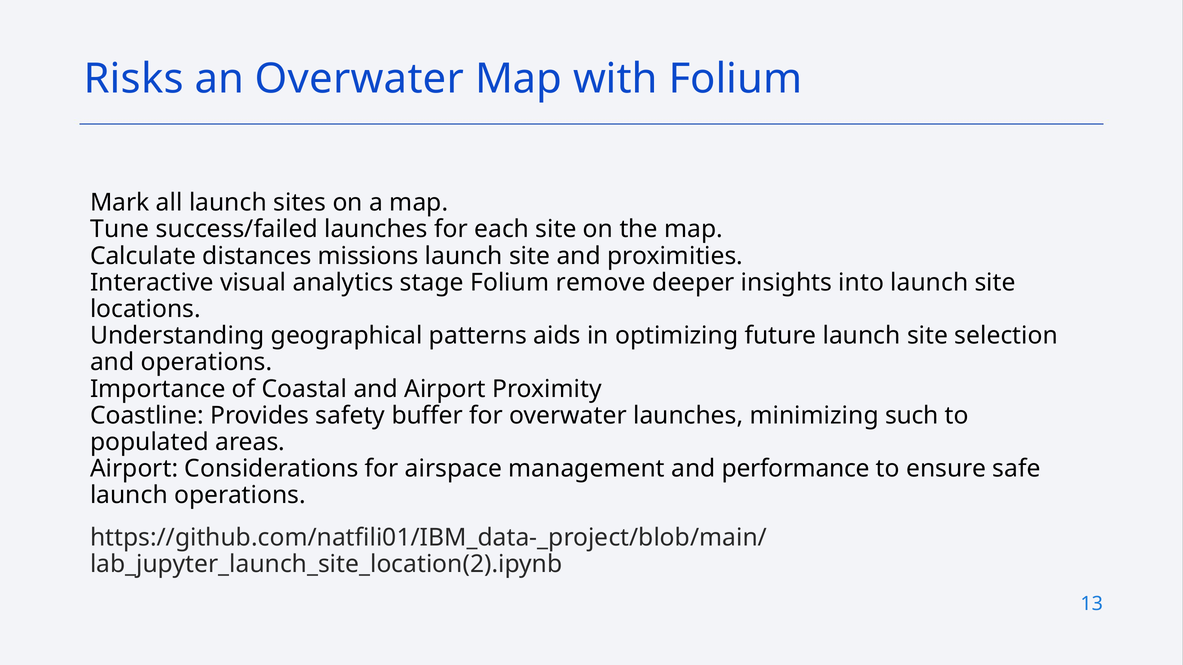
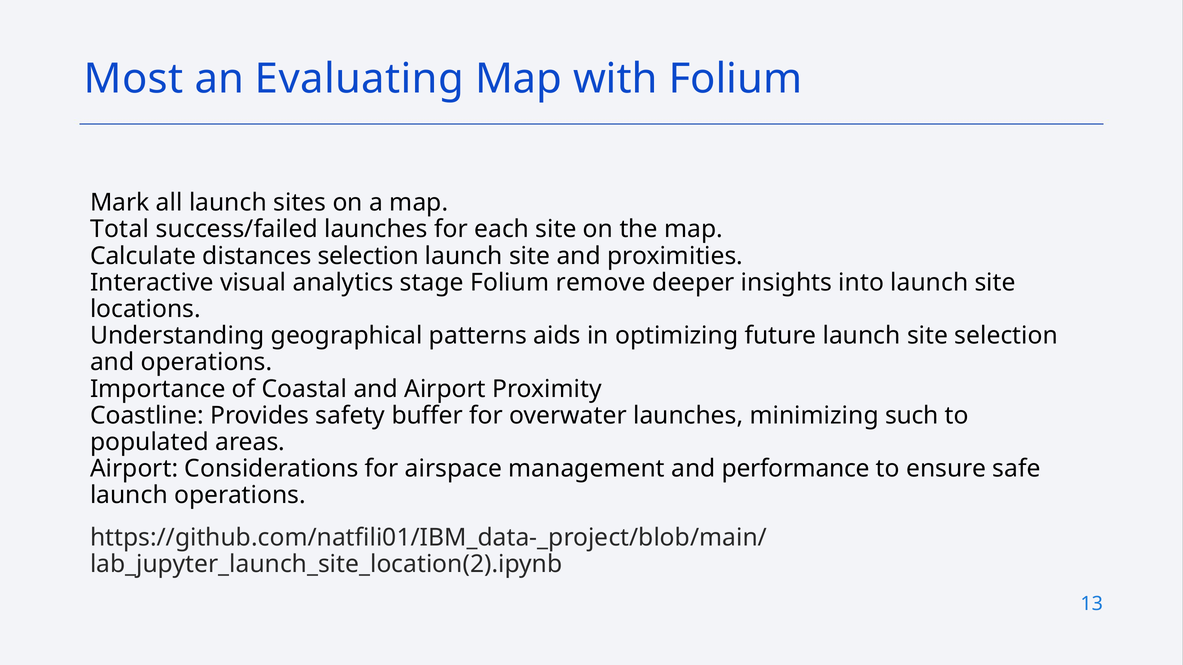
Risks: Risks -> Most (133, 79)
an Overwater: Overwater -> Evaluating (359, 79)
Tune: Tune -> Total (120, 229)
distances missions: missions -> selection (368, 256)
